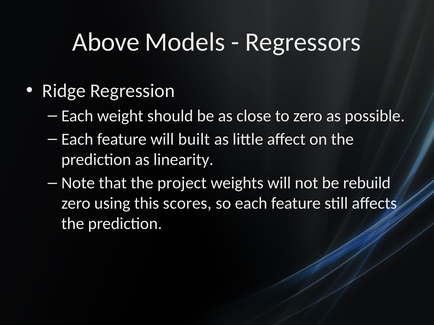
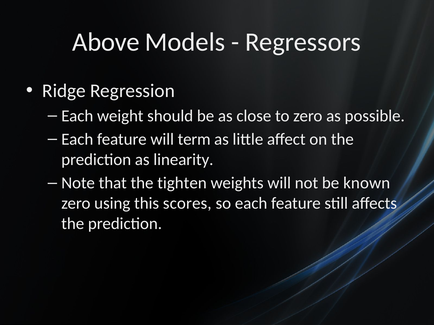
built: built -> term (194, 140)
project: project -> tighten (182, 183)
rebuild: rebuild -> known (367, 183)
